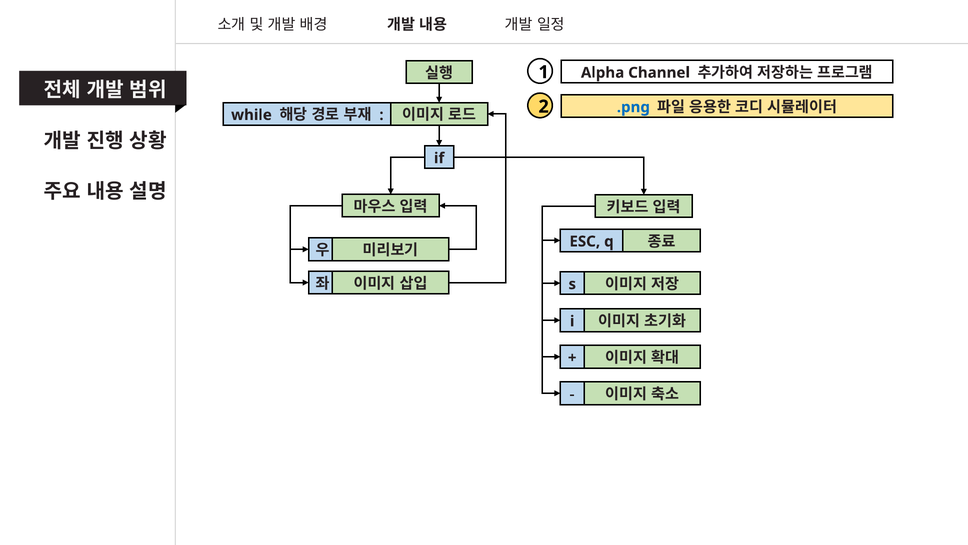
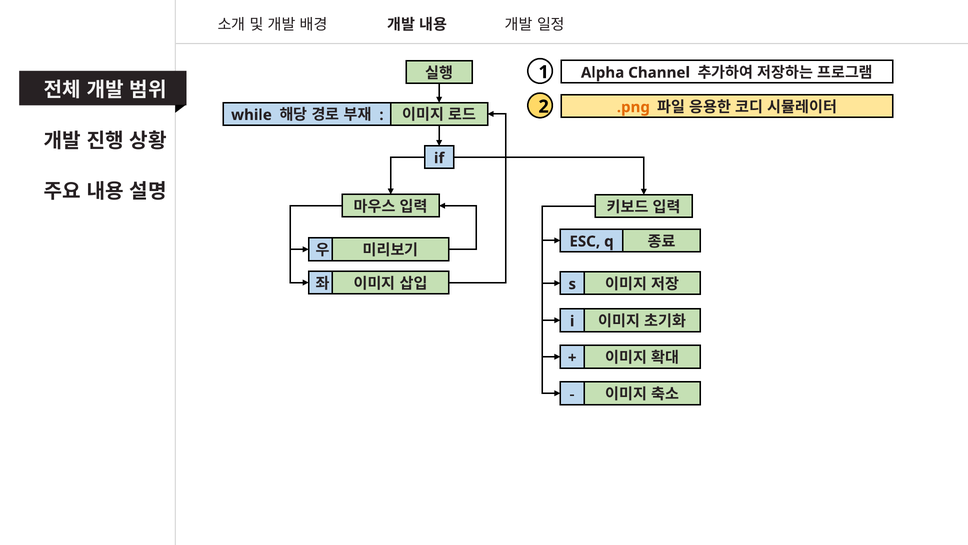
.png colour: blue -> orange (633, 107)
